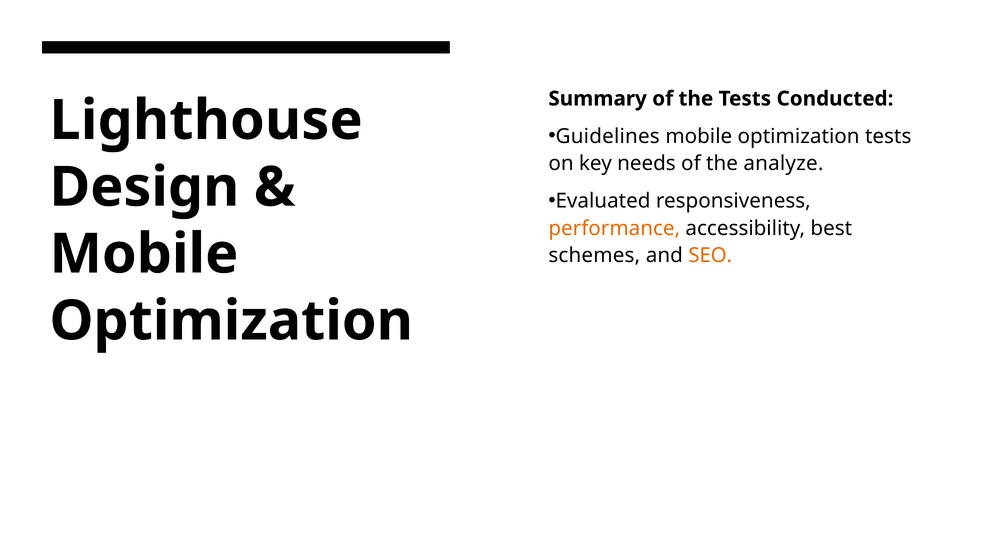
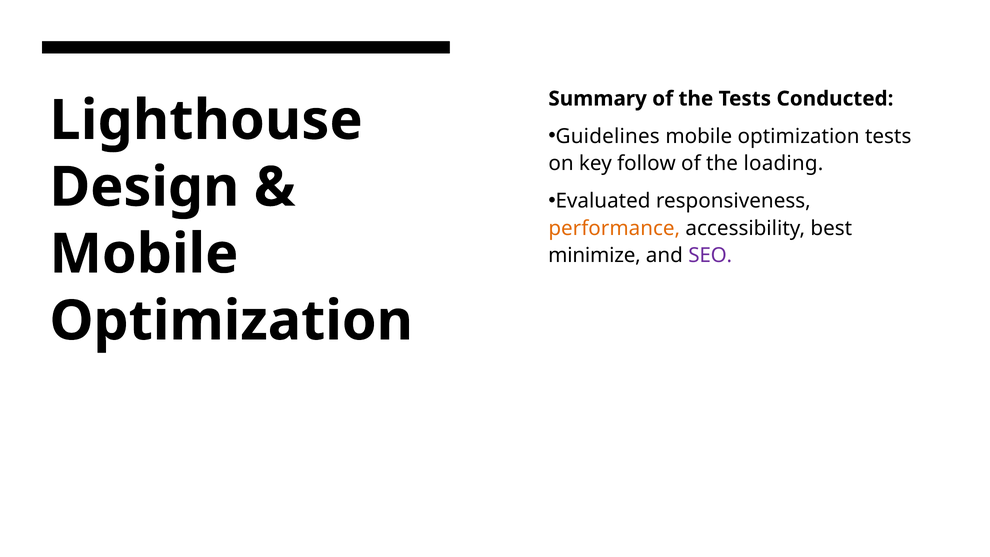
needs: needs -> follow (647, 163)
analyze: analyze -> loading (783, 163)
schemes: schemes -> minimize (594, 255)
SEO colour: orange -> purple (710, 255)
